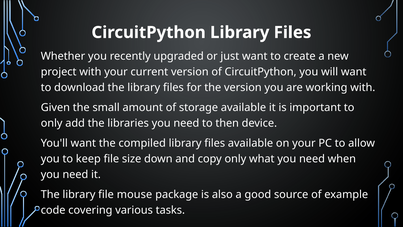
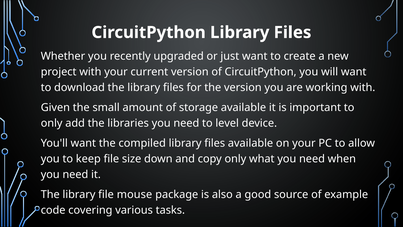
then: then -> level (227, 123)
